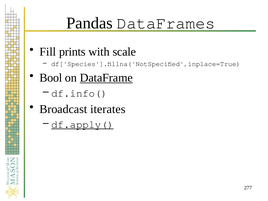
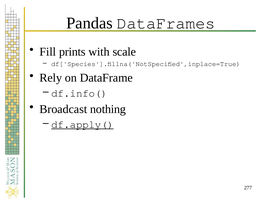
Bool: Bool -> Rely (51, 78)
DataFrame underline: present -> none (106, 78)
iterates: iterates -> nothing (108, 109)
